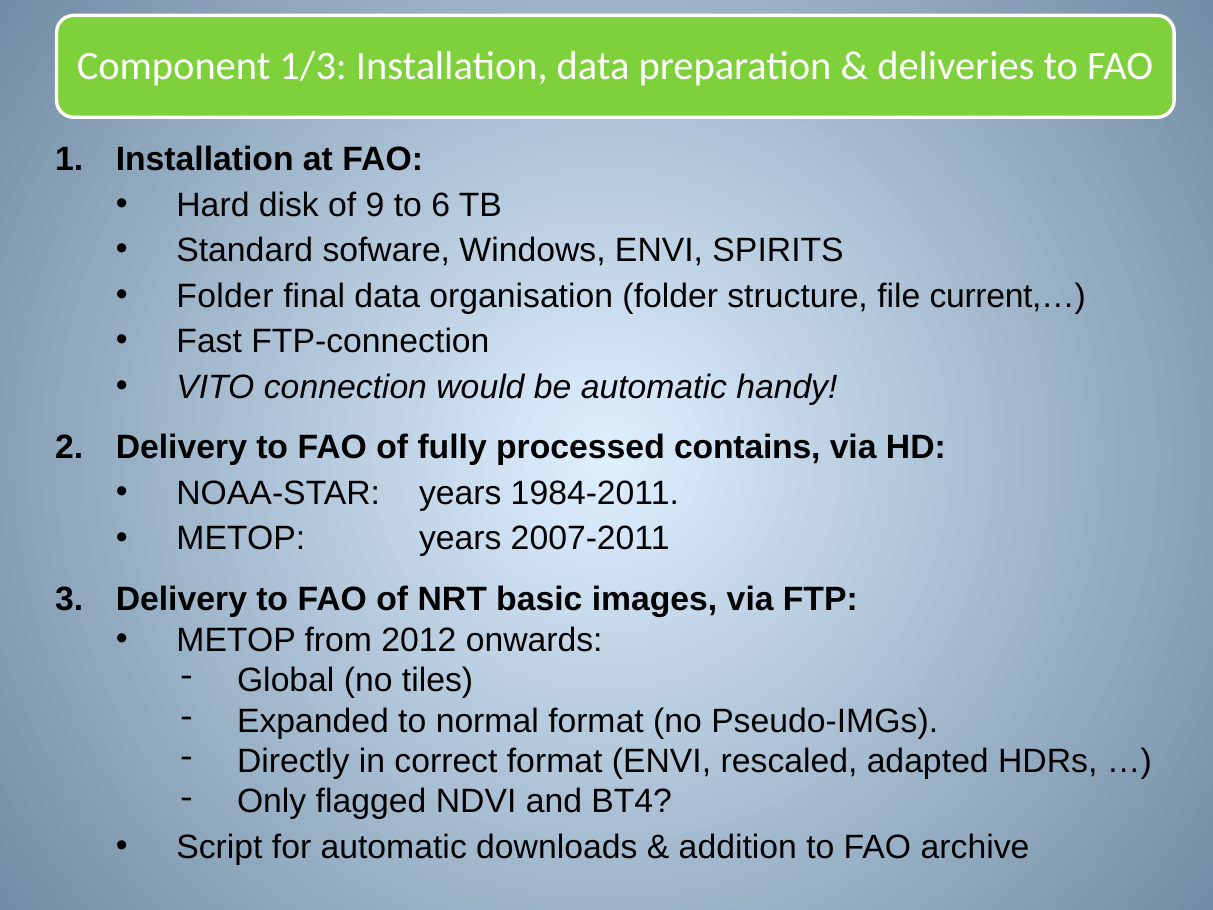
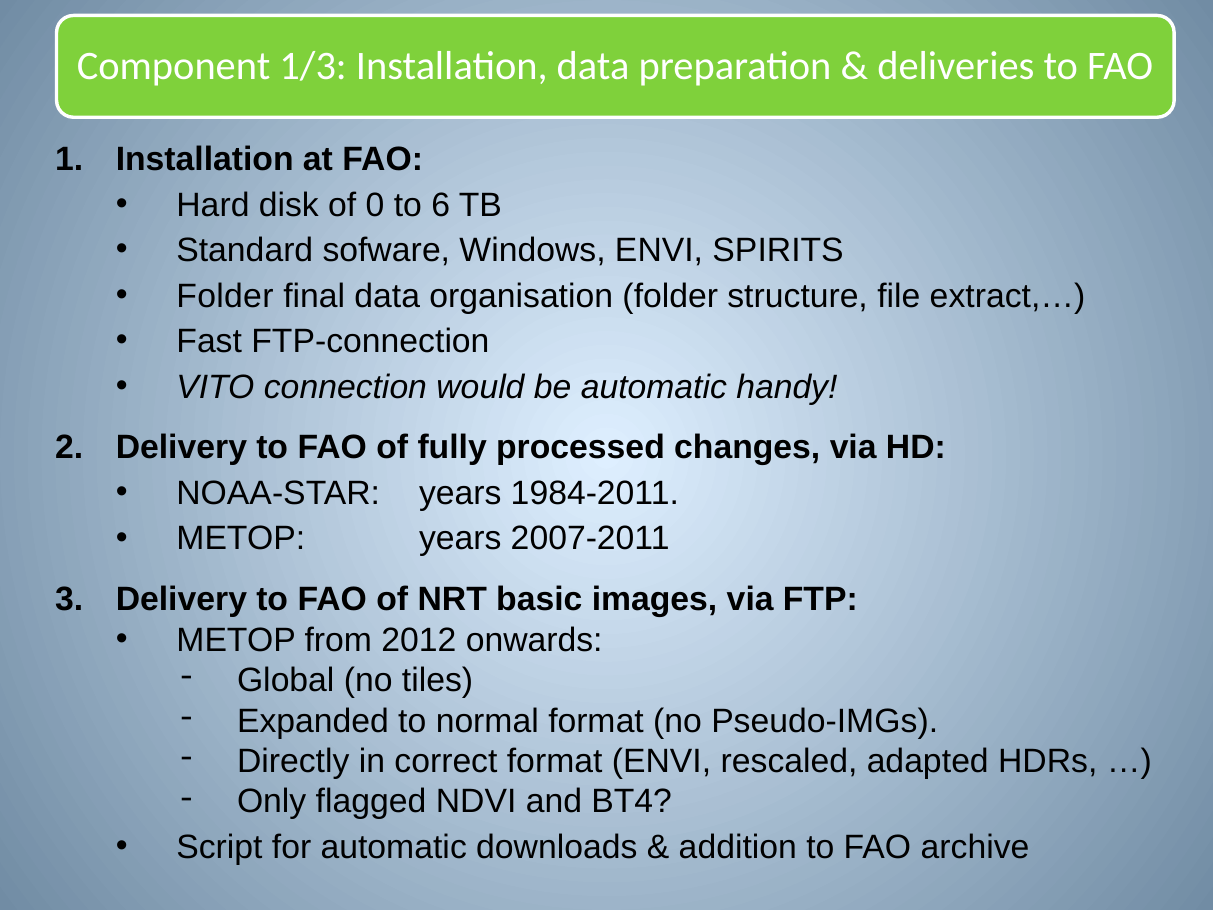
9: 9 -> 0 (375, 205)
current,…: current,… -> extract,… (1008, 296)
contains: contains -> changes (747, 448)
